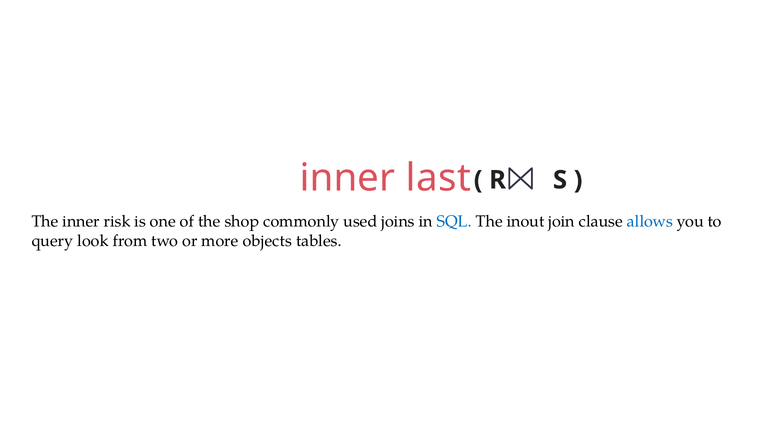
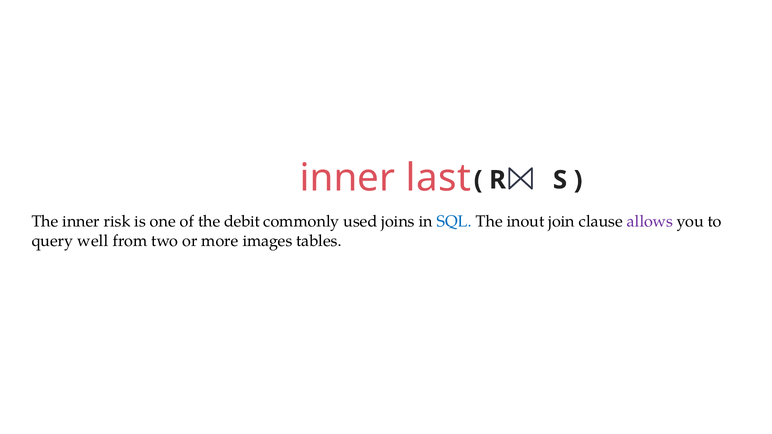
shop: shop -> debit (242, 222)
allows colour: blue -> purple (650, 222)
look: look -> well (93, 241)
objects: objects -> images (267, 241)
